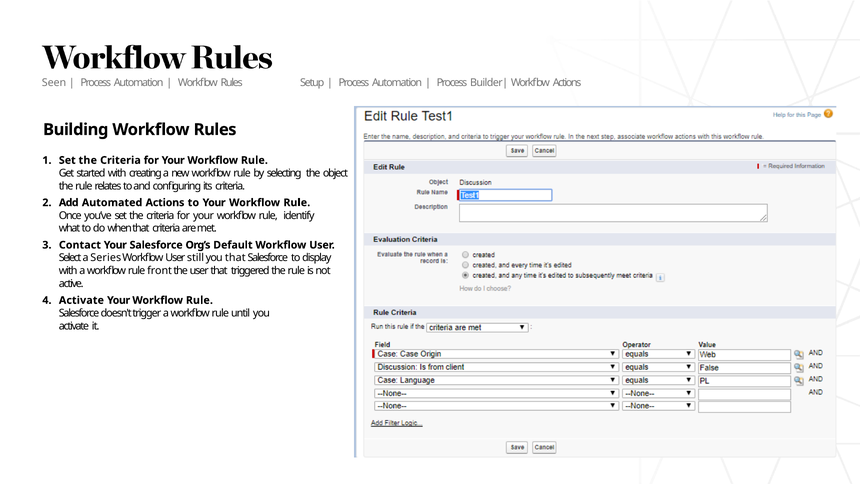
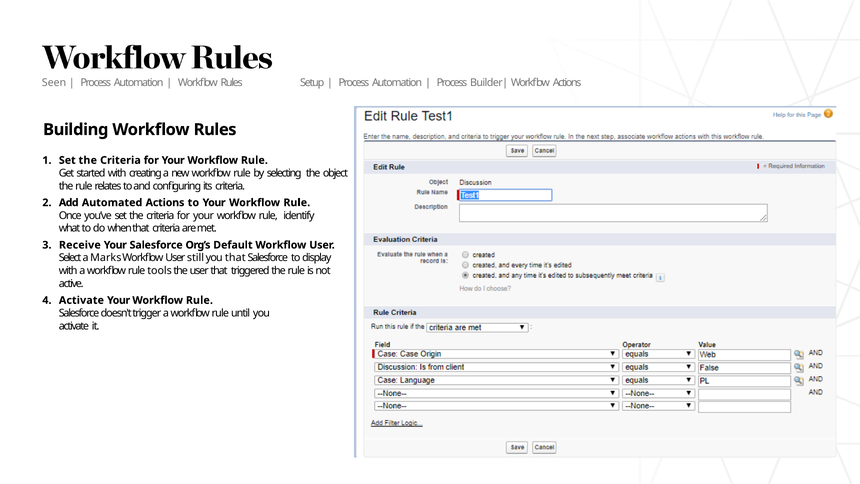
Contact: Contact -> Receive (80, 245)
Series: Series -> Marks (106, 258)
front: front -> tools (160, 271)
